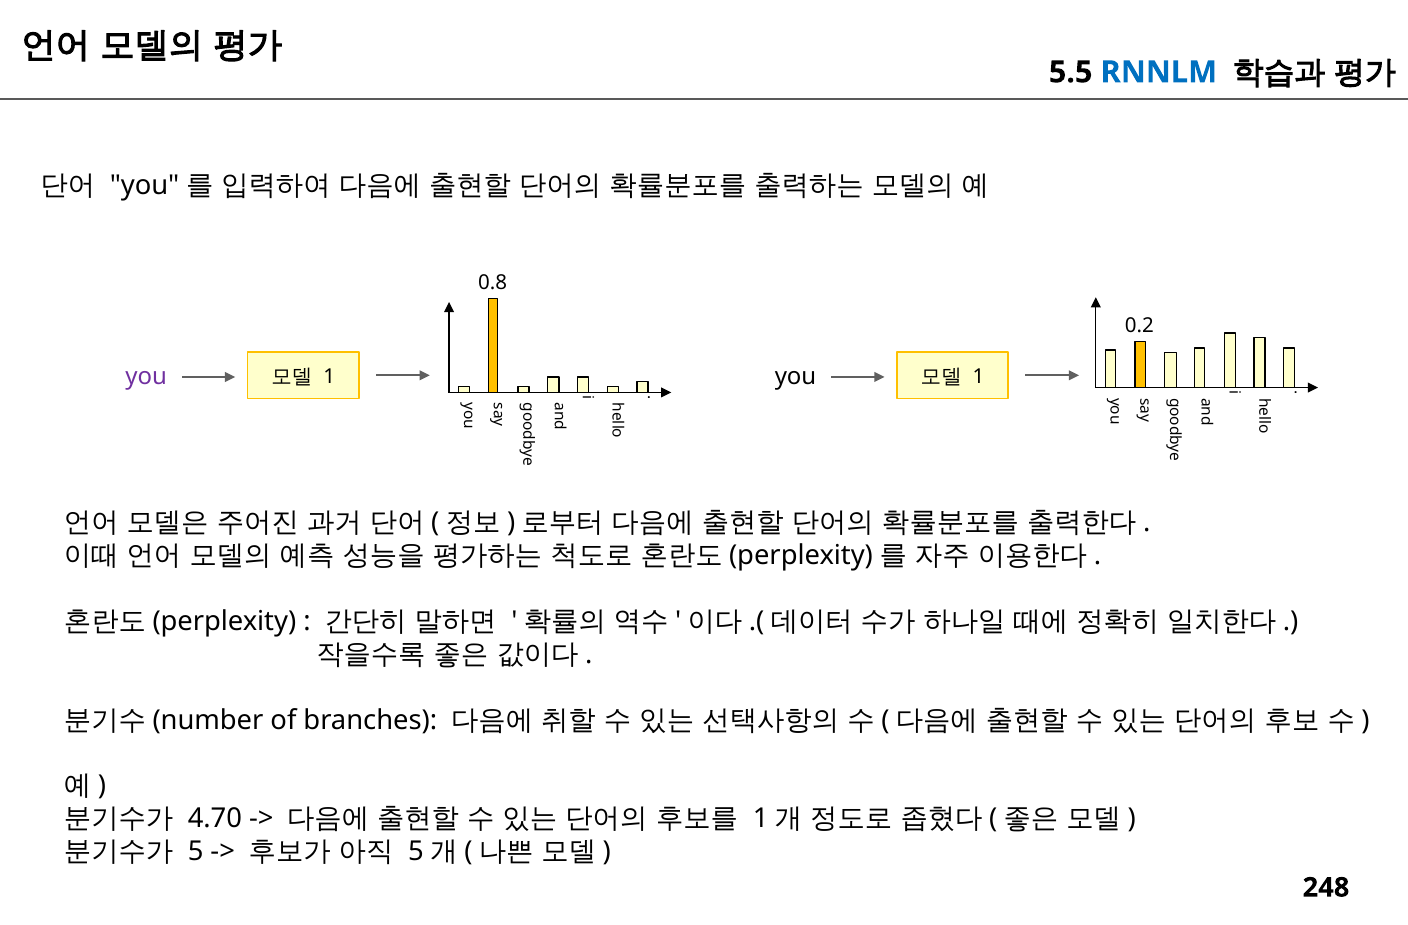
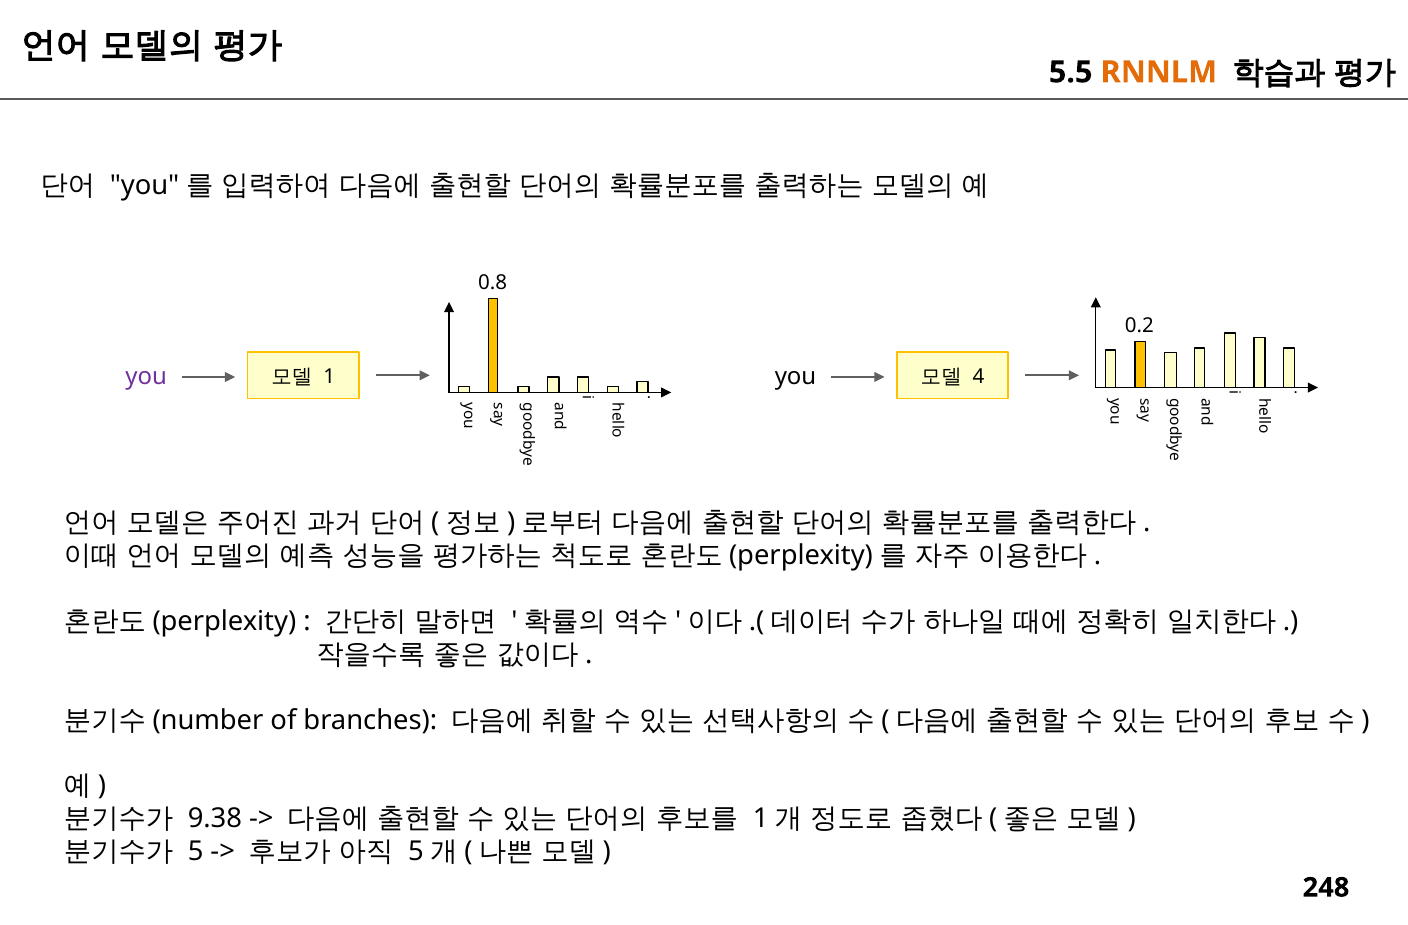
RNNLM colour: blue -> orange (1159, 72)
1: 1 -> 4 (979, 377)
4.70: 4.70 -> 9.38 (215, 818)
